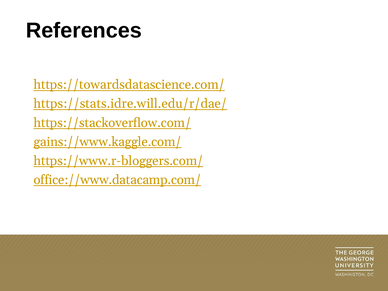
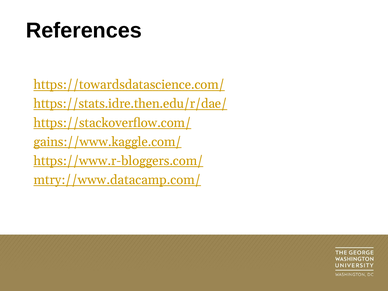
https://stats.idre.will.edu/r/dae/: https://stats.idre.will.edu/r/dae/ -> https://stats.idre.then.edu/r/dae/ (130, 104)
office://www.datacamp.com/: office://www.datacamp.com/ -> mtry://www.datacamp.com/ (117, 180)
